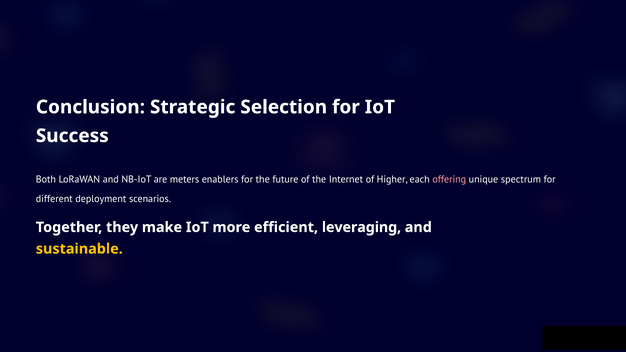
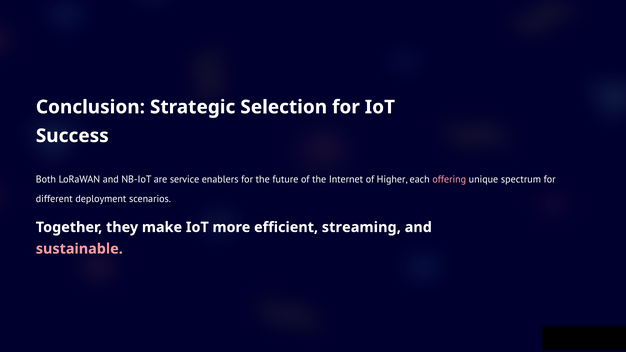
meters: meters -> service (185, 179)
leveraging: leveraging -> streaming (361, 227)
sustainable colour: yellow -> pink (79, 249)
